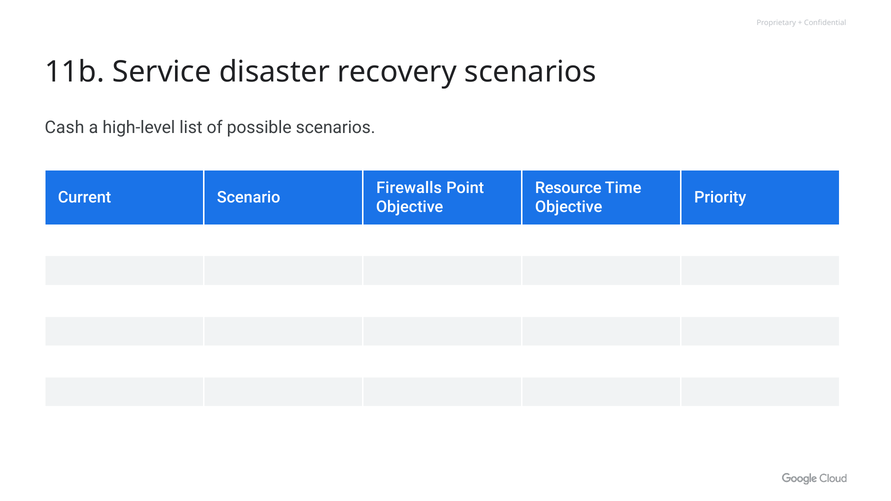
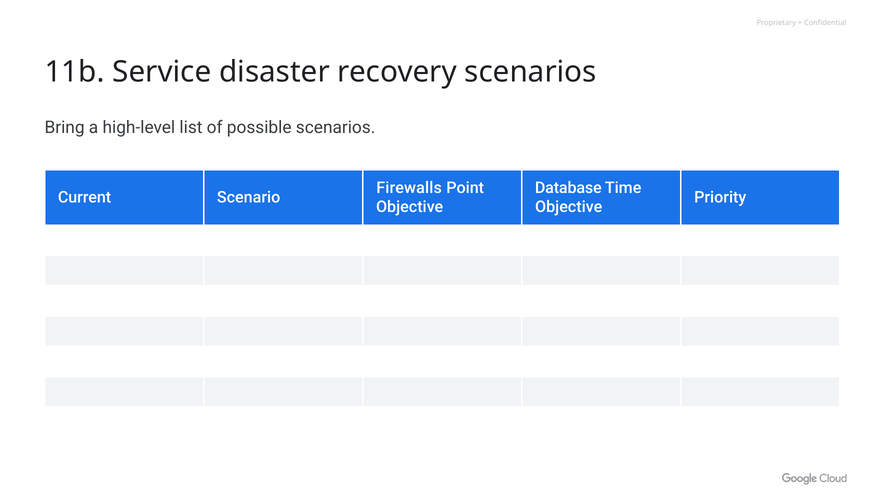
Cash: Cash -> Bring (65, 127)
Resource: Resource -> Database (568, 188)
